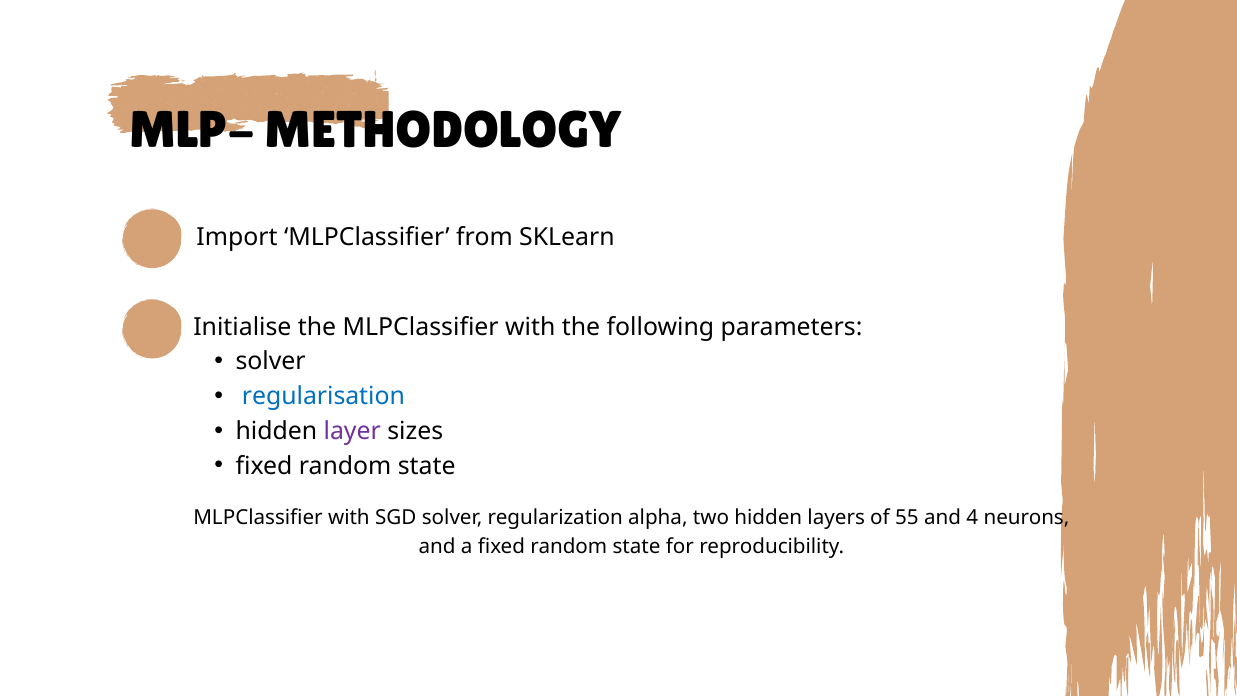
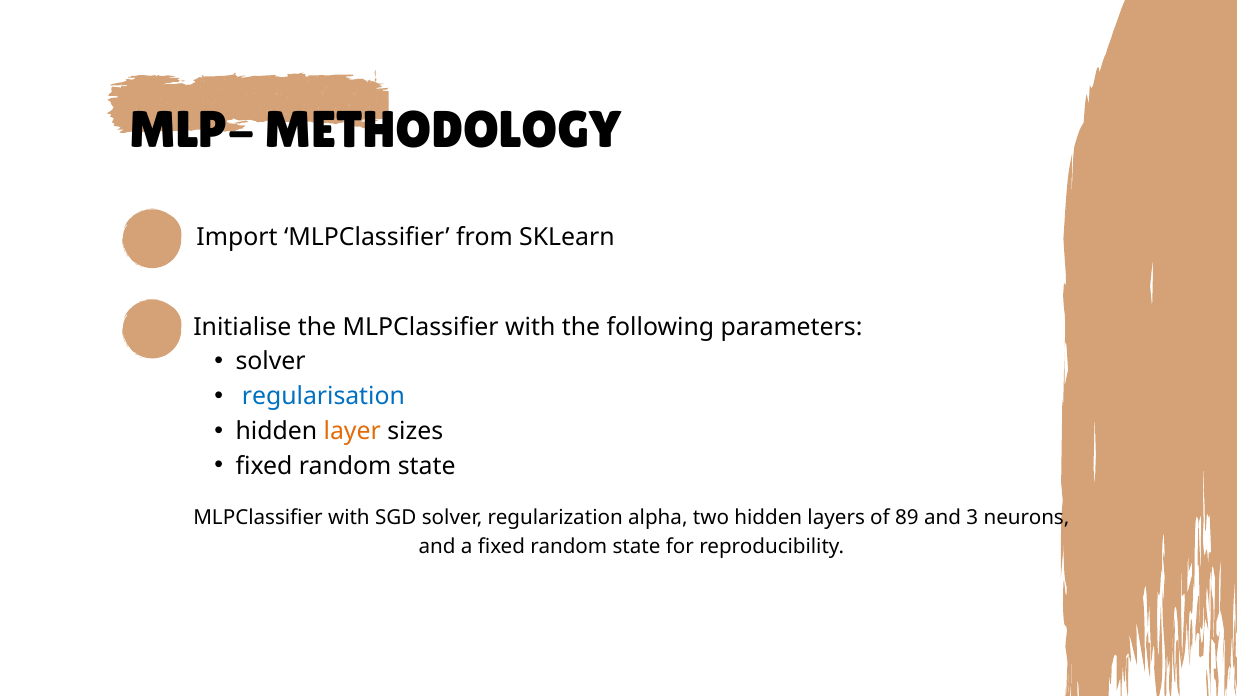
layer colour: purple -> orange (352, 431)
55: 55 -> 89 (907, 517)
4: 4 -> 3 (972, 517)
